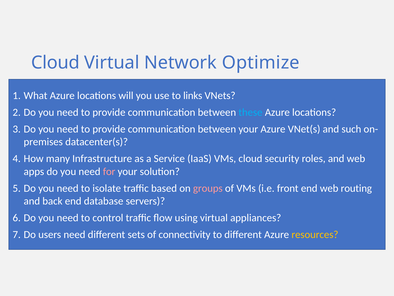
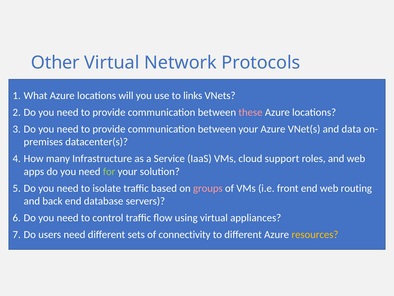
Cloud: Cloud -> Other (55, 63)
Optimize: Optimize -> Protocols (261, 63)
these colour: light blue -> pink (250, 112)
such: such -> data (351, 129)
security: security -> support (282, 158)
for colour: pink -> light green (109, 171)
